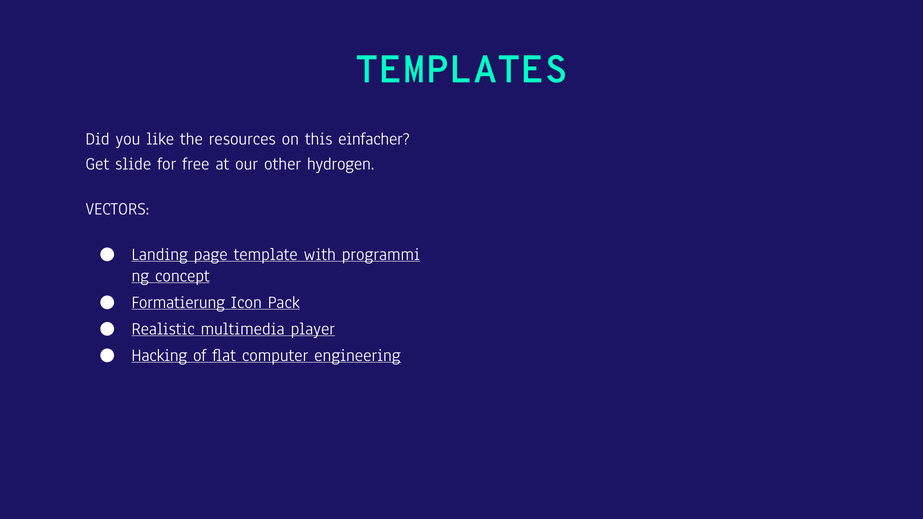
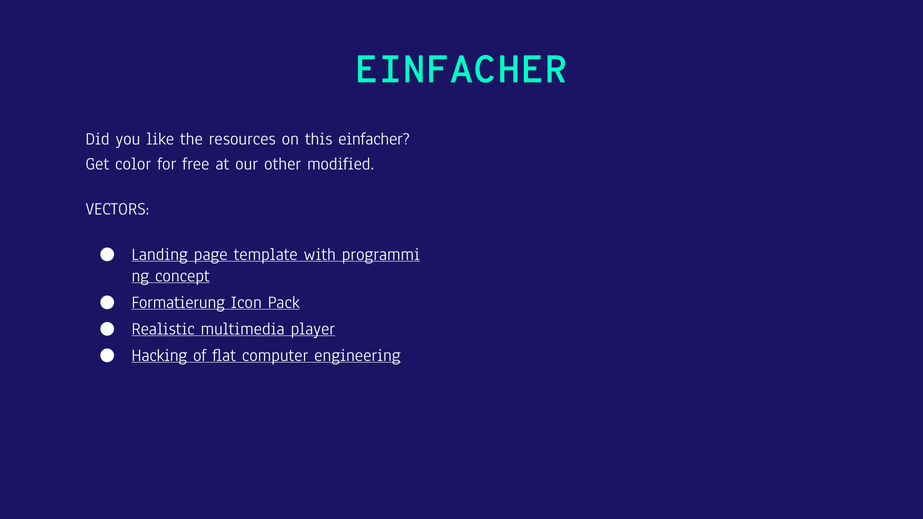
TEMPLATES: TEMPLATES -> EINFACHER (461, 70)
slide: slide -> color (133, 164)
hydrogen: hydrogen -> modified (341, 164)
